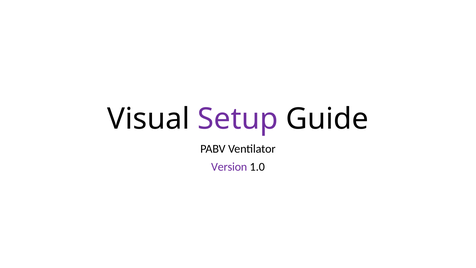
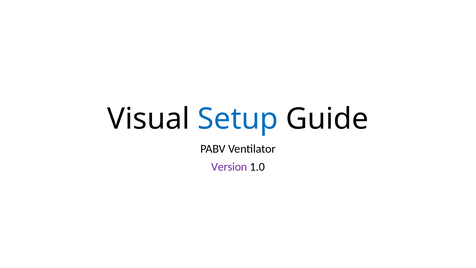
Setup colour: purple -> blue (238, 119)
